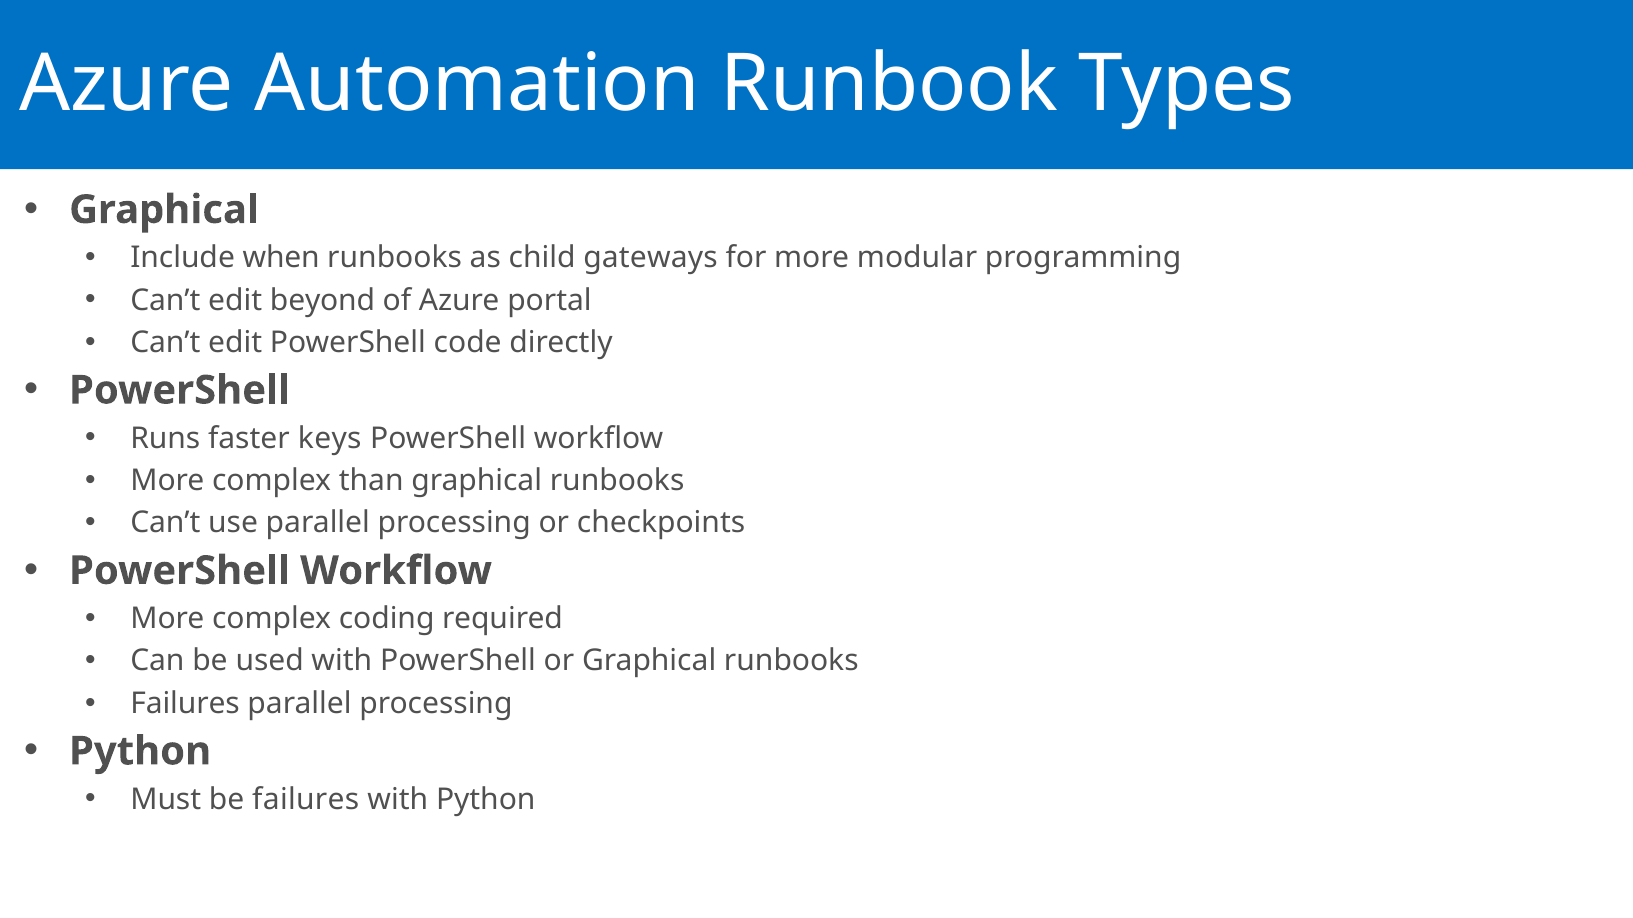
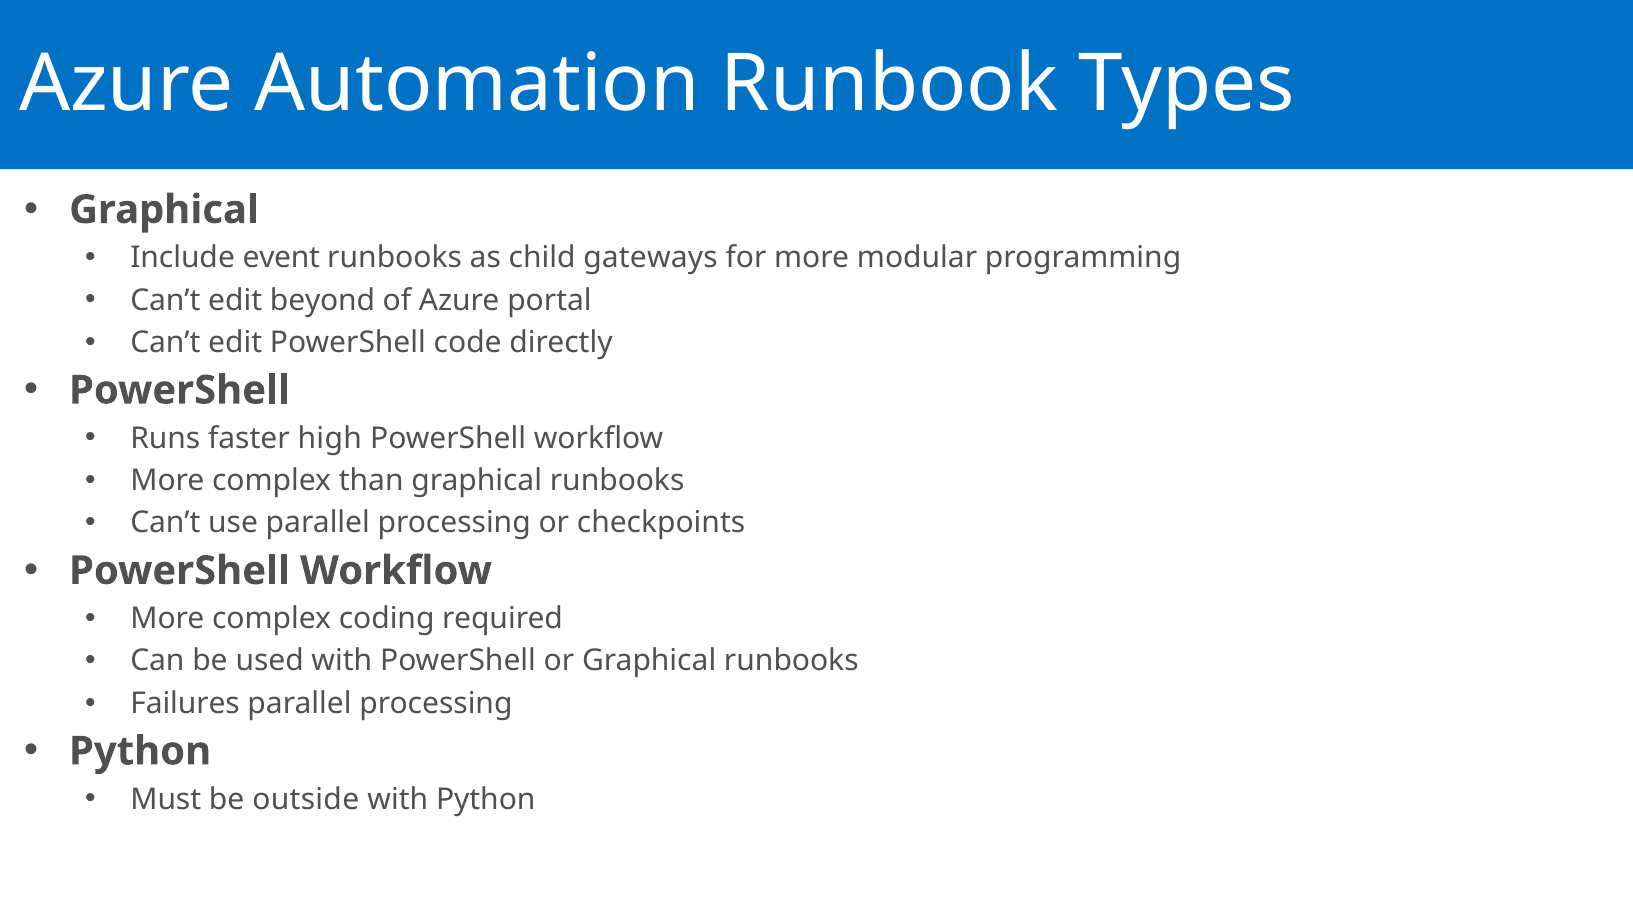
when: when -> event (281, 258)
keys: keys -> high (330, 438)
be failures: failures -> outside (306, 800)
